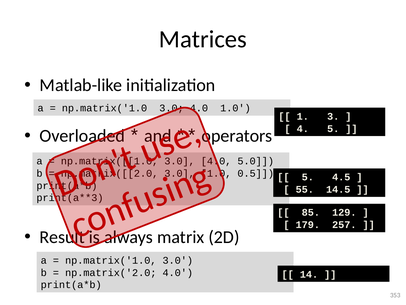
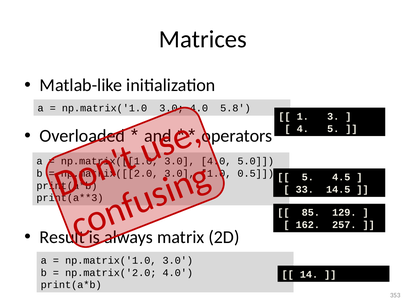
1.0: 1.0 -> 5.8 (235, 108)
55: 55 -> 33 (305, 189)
179: 179 -> 162 (308, 224)
